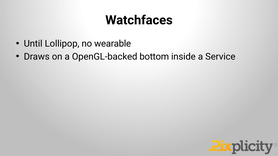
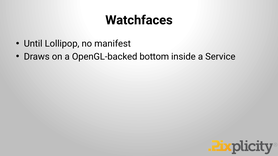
wearable: wearable -> manifest (113, 44)
